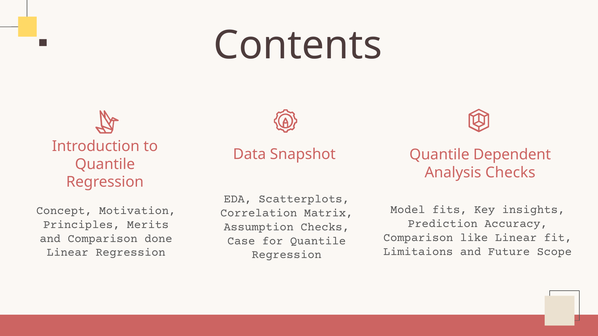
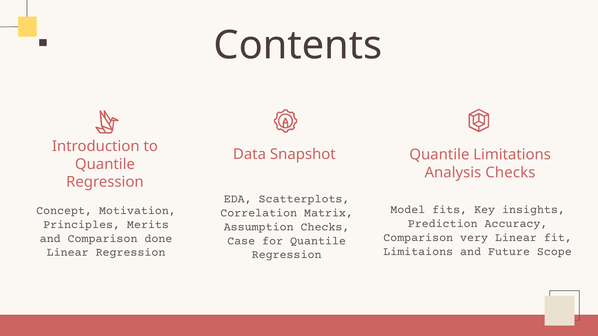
Dependent: Dependent -> Limitations (512, 155)
like: like -> very (474, 238)
